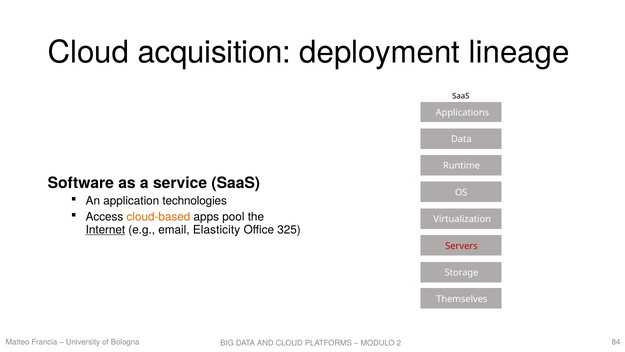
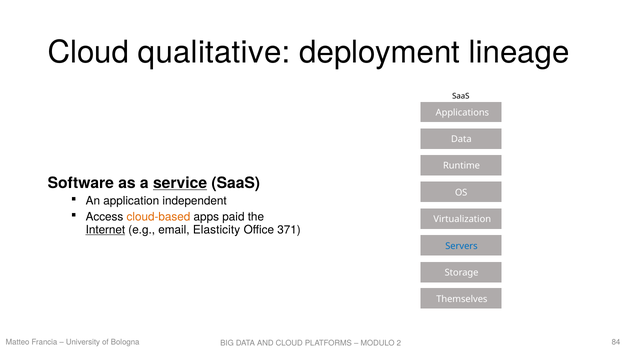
acquisition: acquisition -> qualitative (214, 52)
service underline: none -> present (180, 183)
technologies: technologies -> independent (195, 201)
pool: pool -> paid (233, 217)
325: 325 -> 371 (289, 229)
Servers colour: red -> blue (461, 246)
